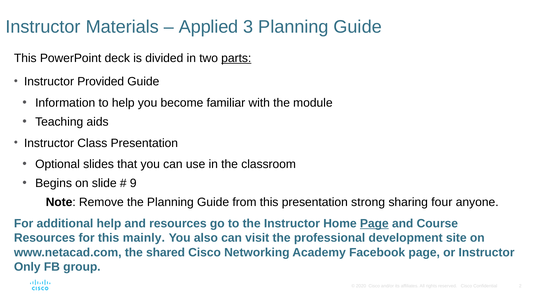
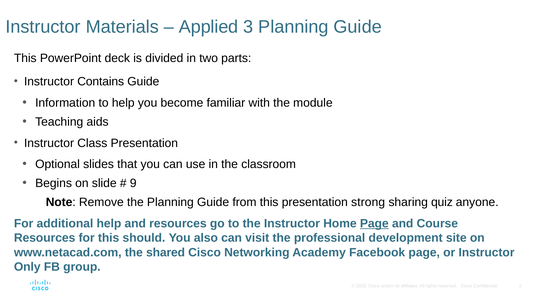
parts underline: present -> none (236, 58)
Provided: Provided -> Contains (101, 82)
four: four -> quiz (442, 202)
mainly: mainly -> should (144, 238)
